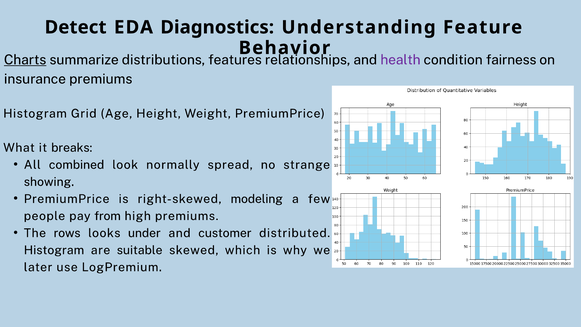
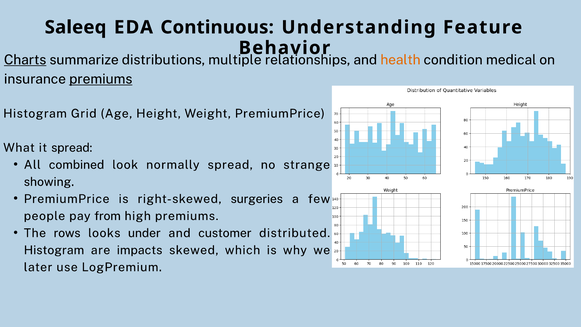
Detect: Detect -> Saleeq (76, 27)
Diagnostics: Diagnostics -> Continuous (217, 27)
features: features -> multiple (235, 60)
health colour: purple -> orange (400, 60)
fairness: fairness -> medical (511, 60)
premiums underline: none -> present (101, 79)
it breaks: breaks -> spread (72, 148)
modeling: modeling -> surgeries (257, 199)
suitable: suitable -> impacts (140, 250)
